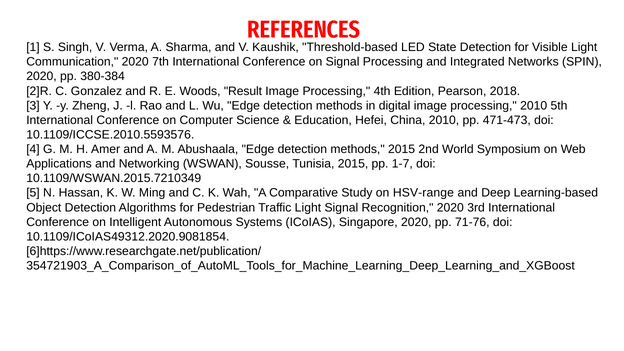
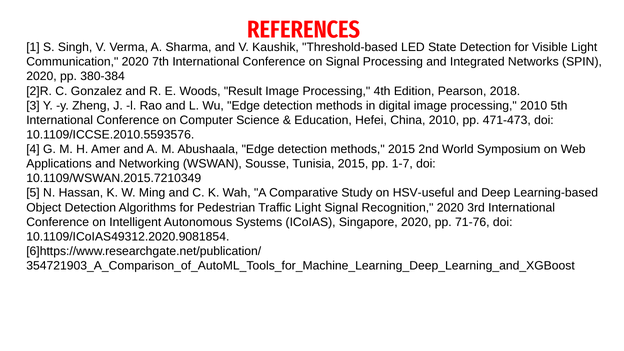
HSV-range: HSV-range -> HSV-useful (423, 193)
